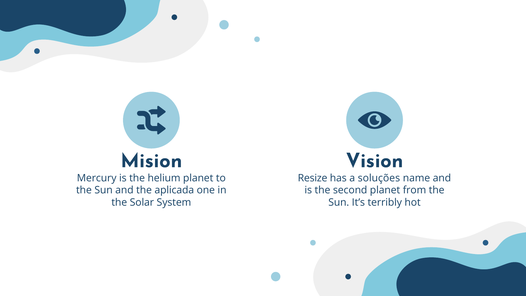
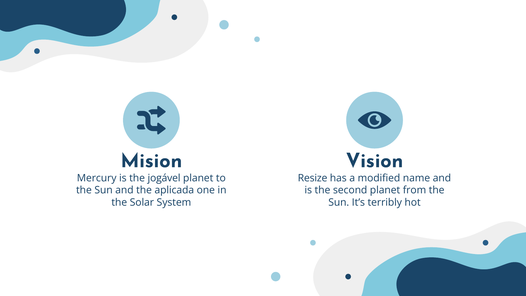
helium: helium -> jogável (164, 178)
soluções: soluções -> modified (379, 178)
